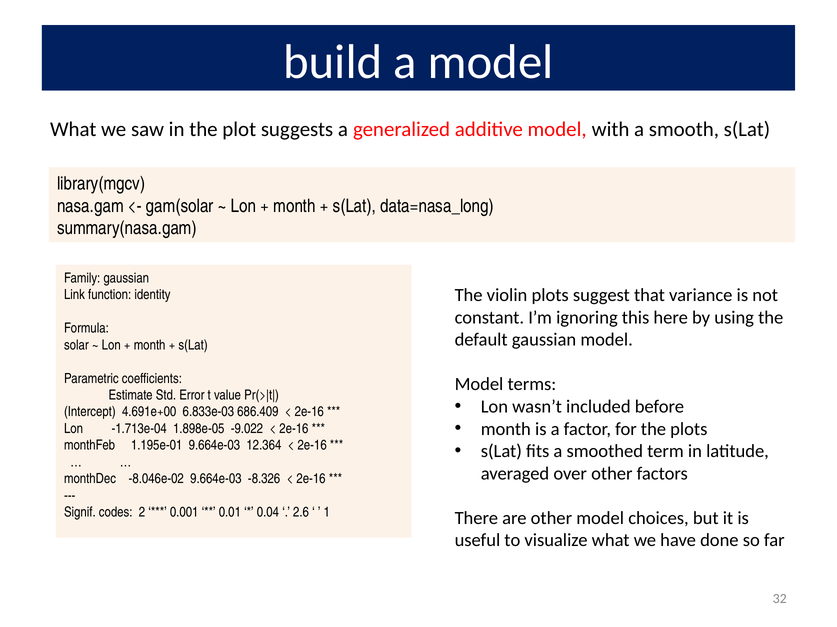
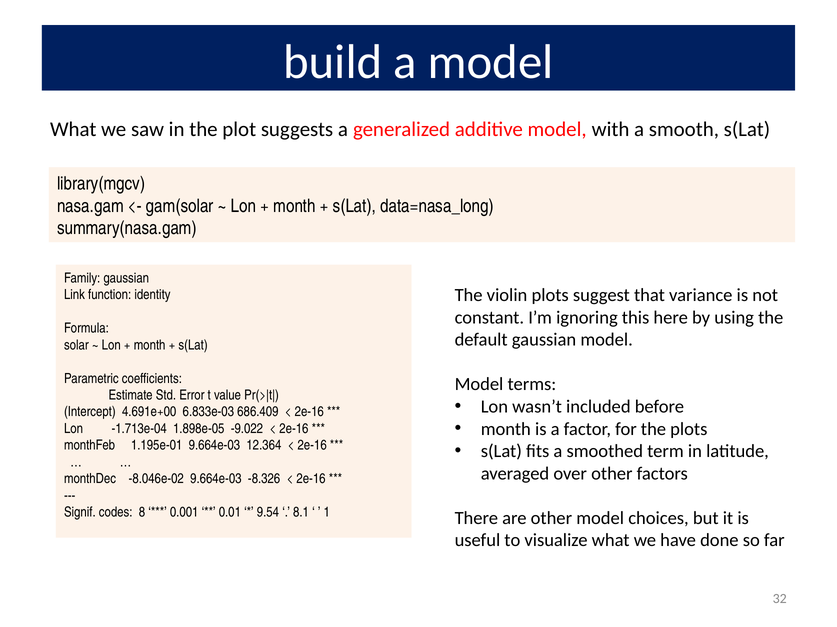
2: 2 -> 8 (142, 513)
0.04: 0.04 -> 9.54 (268, 513)
2.6: 2.6 -> 8.1 (301, 513)
